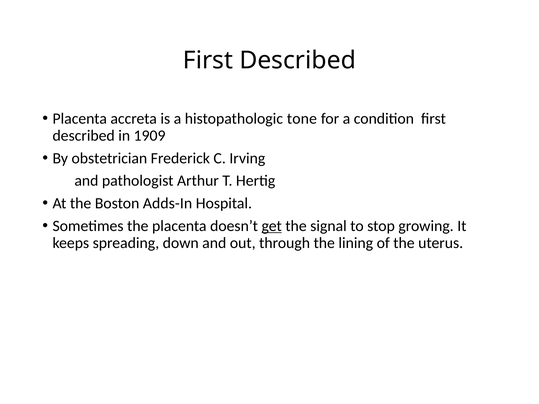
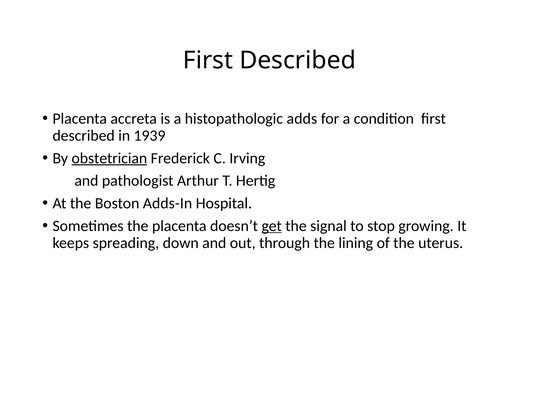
tone: tone -> adds (302, 119)
1909: 1909 -> 1939 (150, 136)
obstetrician underline: none -> present (109, 158)
